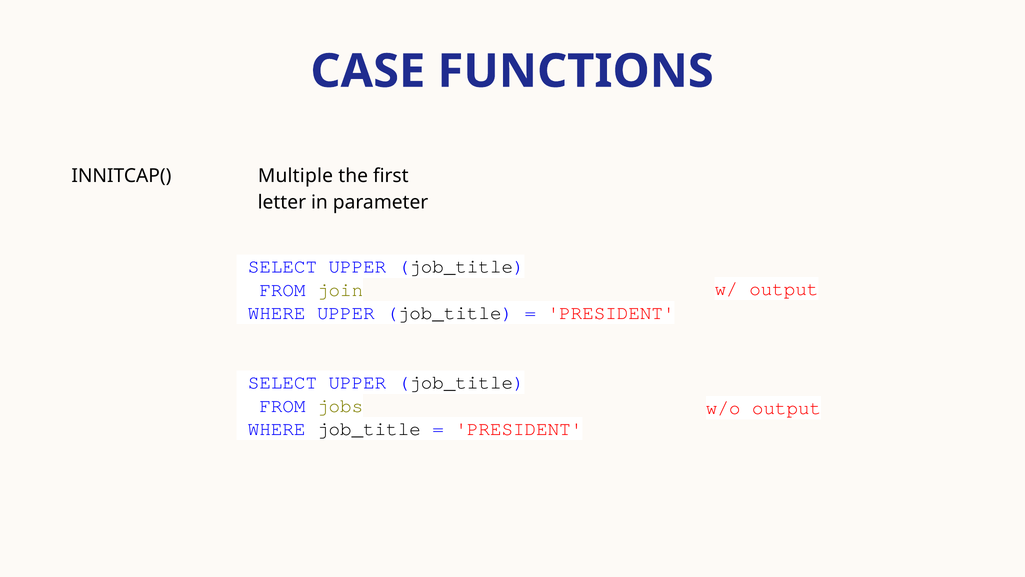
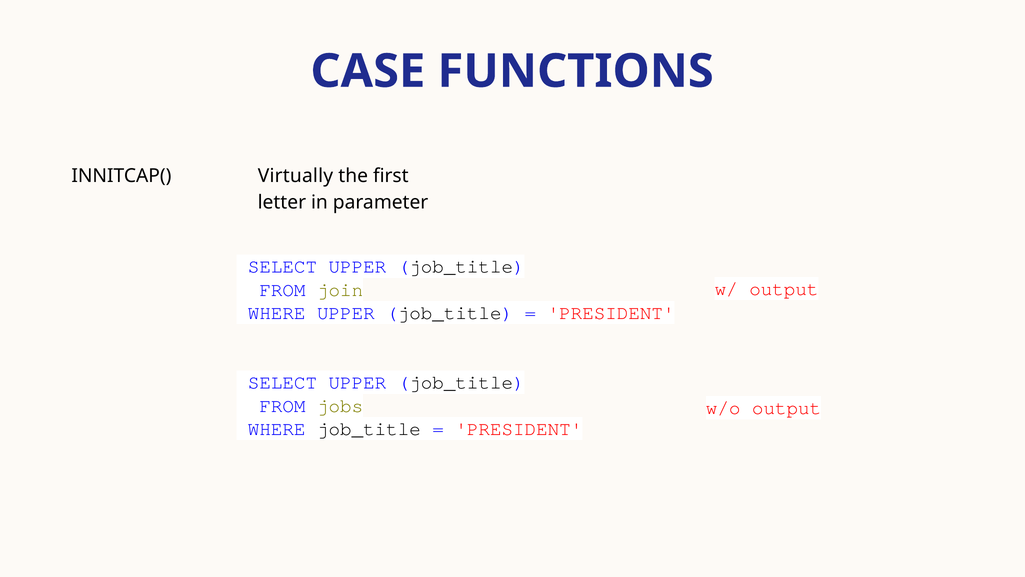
Multiple: Multiple -> Virtually (295, 176)
